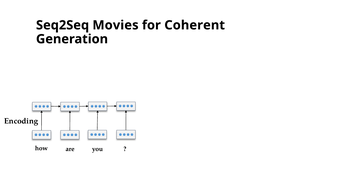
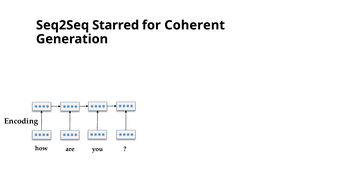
Movies: Movies -> Starred (116, 25)
